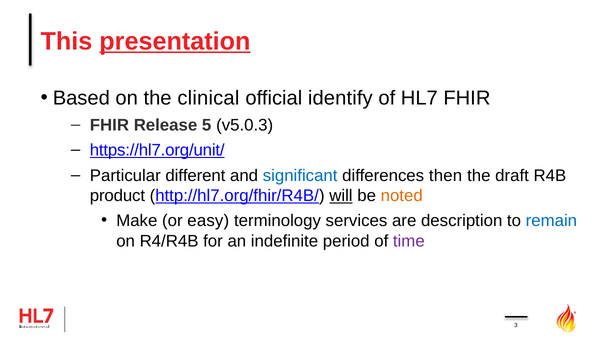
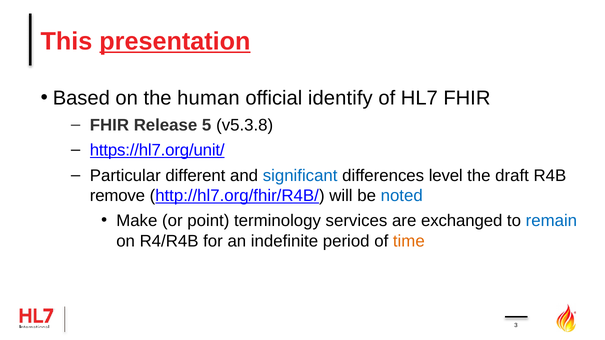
clinical: clinical -> human (208, 98)
v5.0.3: v5.0.3 -> v5.3.8 (245, 125)
then: then -> level (446, 176)
product: product -> remove (117, 196)
will underline: present -> none (341, 196)
noted colour: orange -> blue (402, 196)
easy: easy -> point (208, 221)
description: description -> exchanged (462, 221)
time colour: purple -> orange (409, 241)
